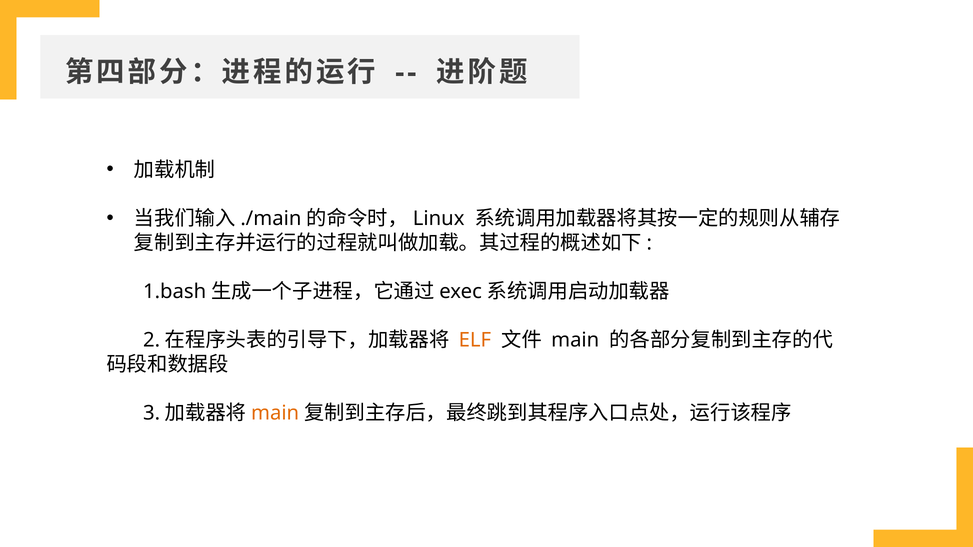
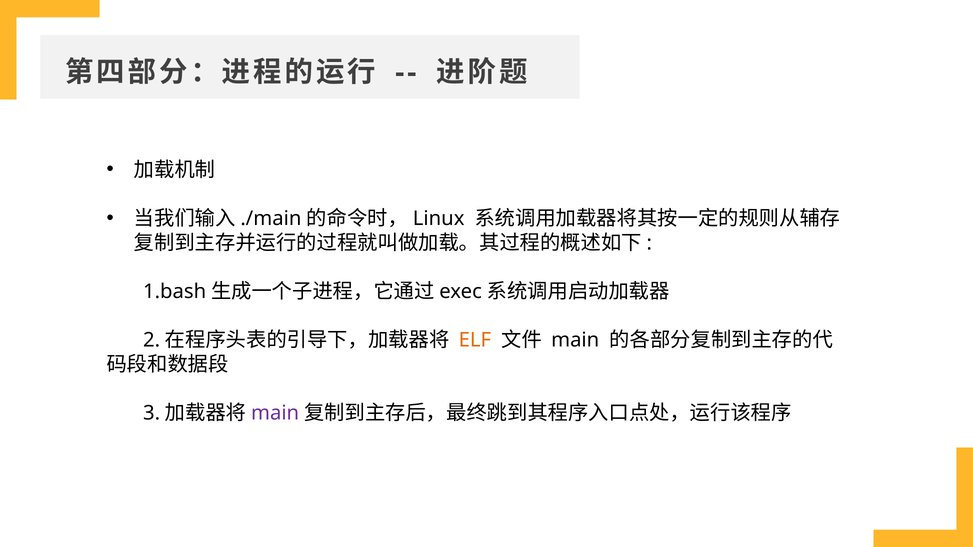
main colour: orange -> purple (275, 413)
